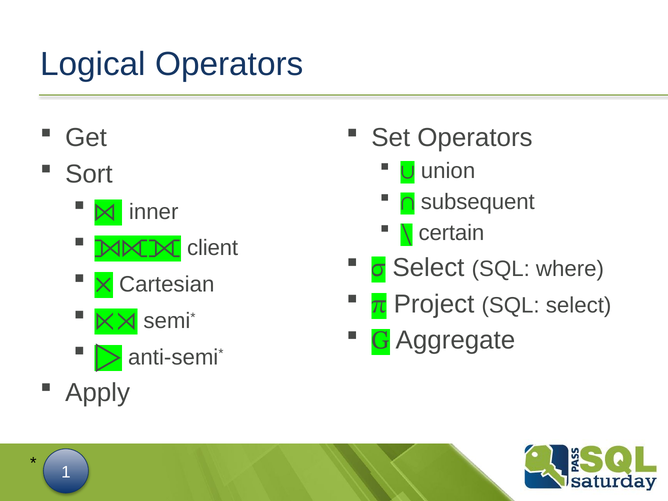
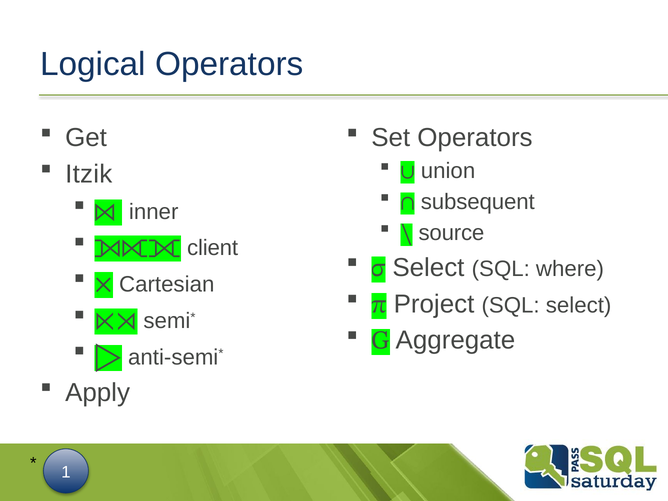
Sort: Sort -> Itzik (89, 174)
certain: certain -> source (451, 233)
